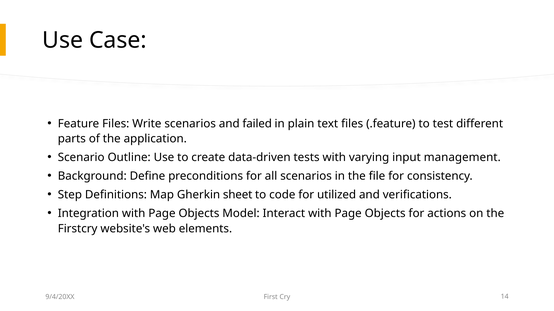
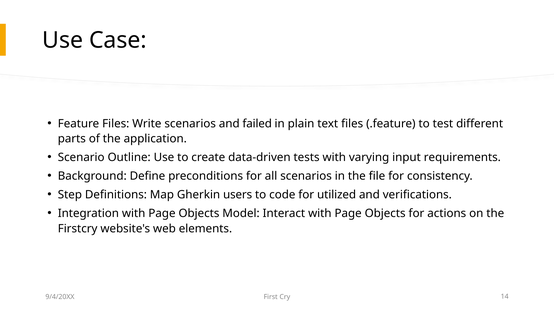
management: management -> requirements (462, 158)
sheet: sheet -> users (238, 195)
